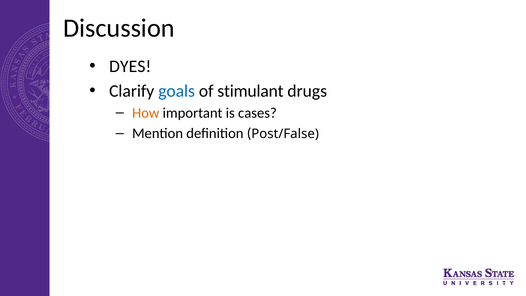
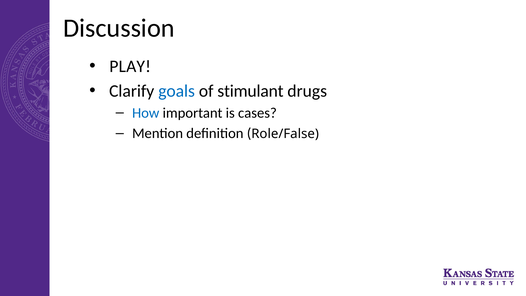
DYES: DYES -> PLAY (130, 66)
How colour: orange -> blue (146, 113)
Post/False: Post/False -> Role/False (285, 134)
